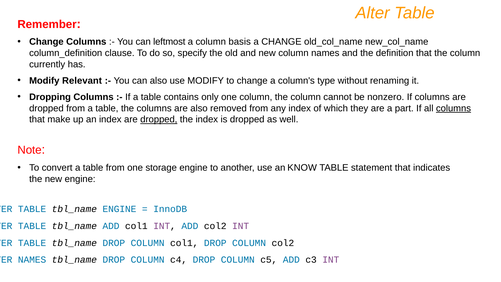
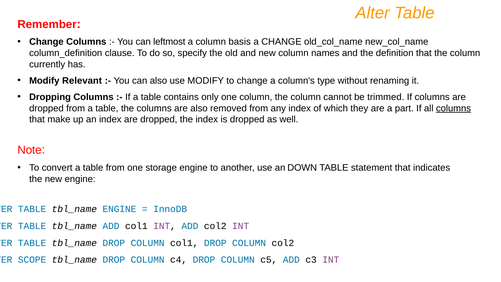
nonzero: nonzero -> trimmed (386, 97)
dropped underline: present -> none (159, 119)
KNOW: KNOW -> DOWN (302, 168)
NAMES: NAMES -> SCOPE (32, 260)
